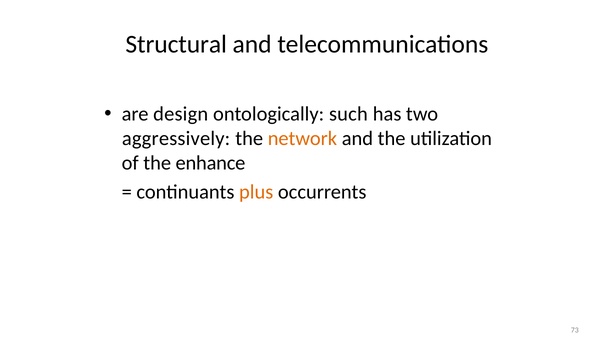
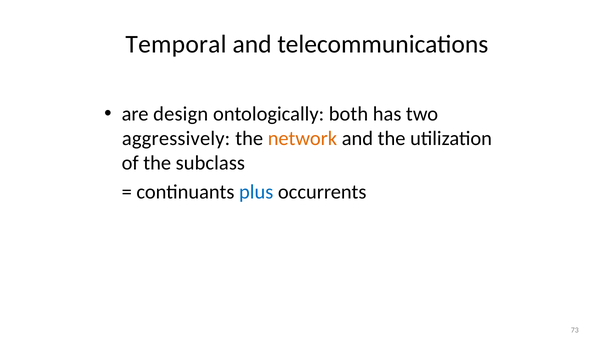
Structural: Structural -> Temporal (176, 44)
such: such -> both (348, 114)
enhance: enhance -> subclass (210, 163)
plus colour: orange -> blue (256, 192)
